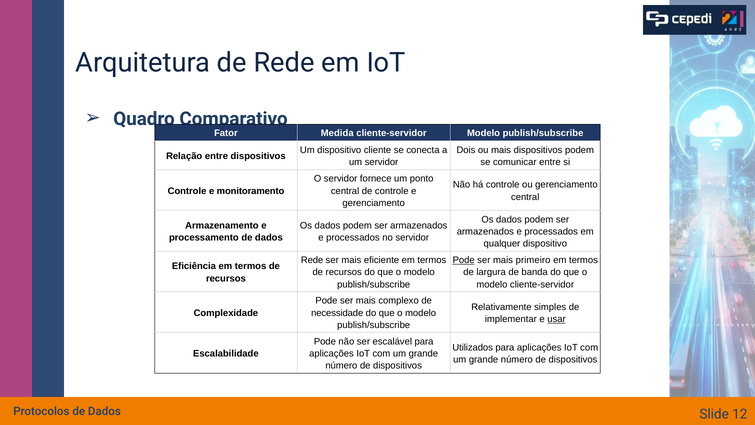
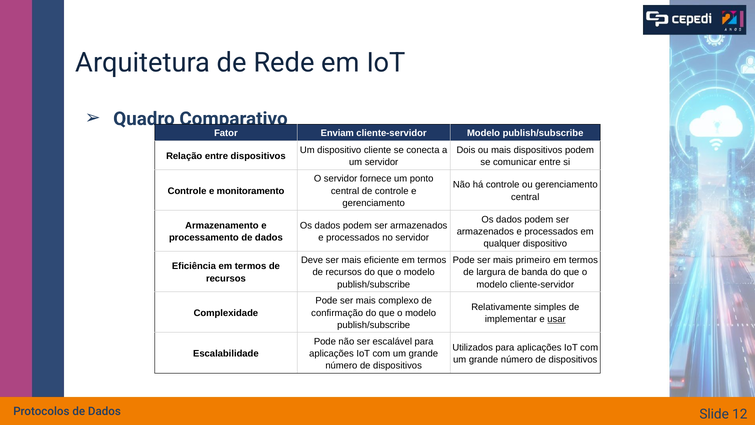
Medida: Medida -> Enviam (337, 133)
Rede: Rede -> Deve (312, 260)
Pode underline: present -> none (464, 260)
necessidade: necessidade -> confirmação (337, 313)
